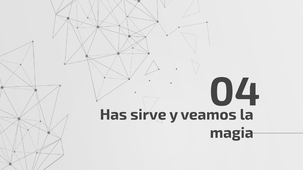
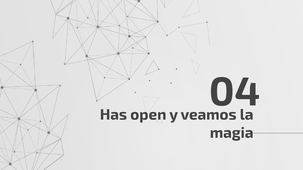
sirve: sirve -> open (148, 115)
